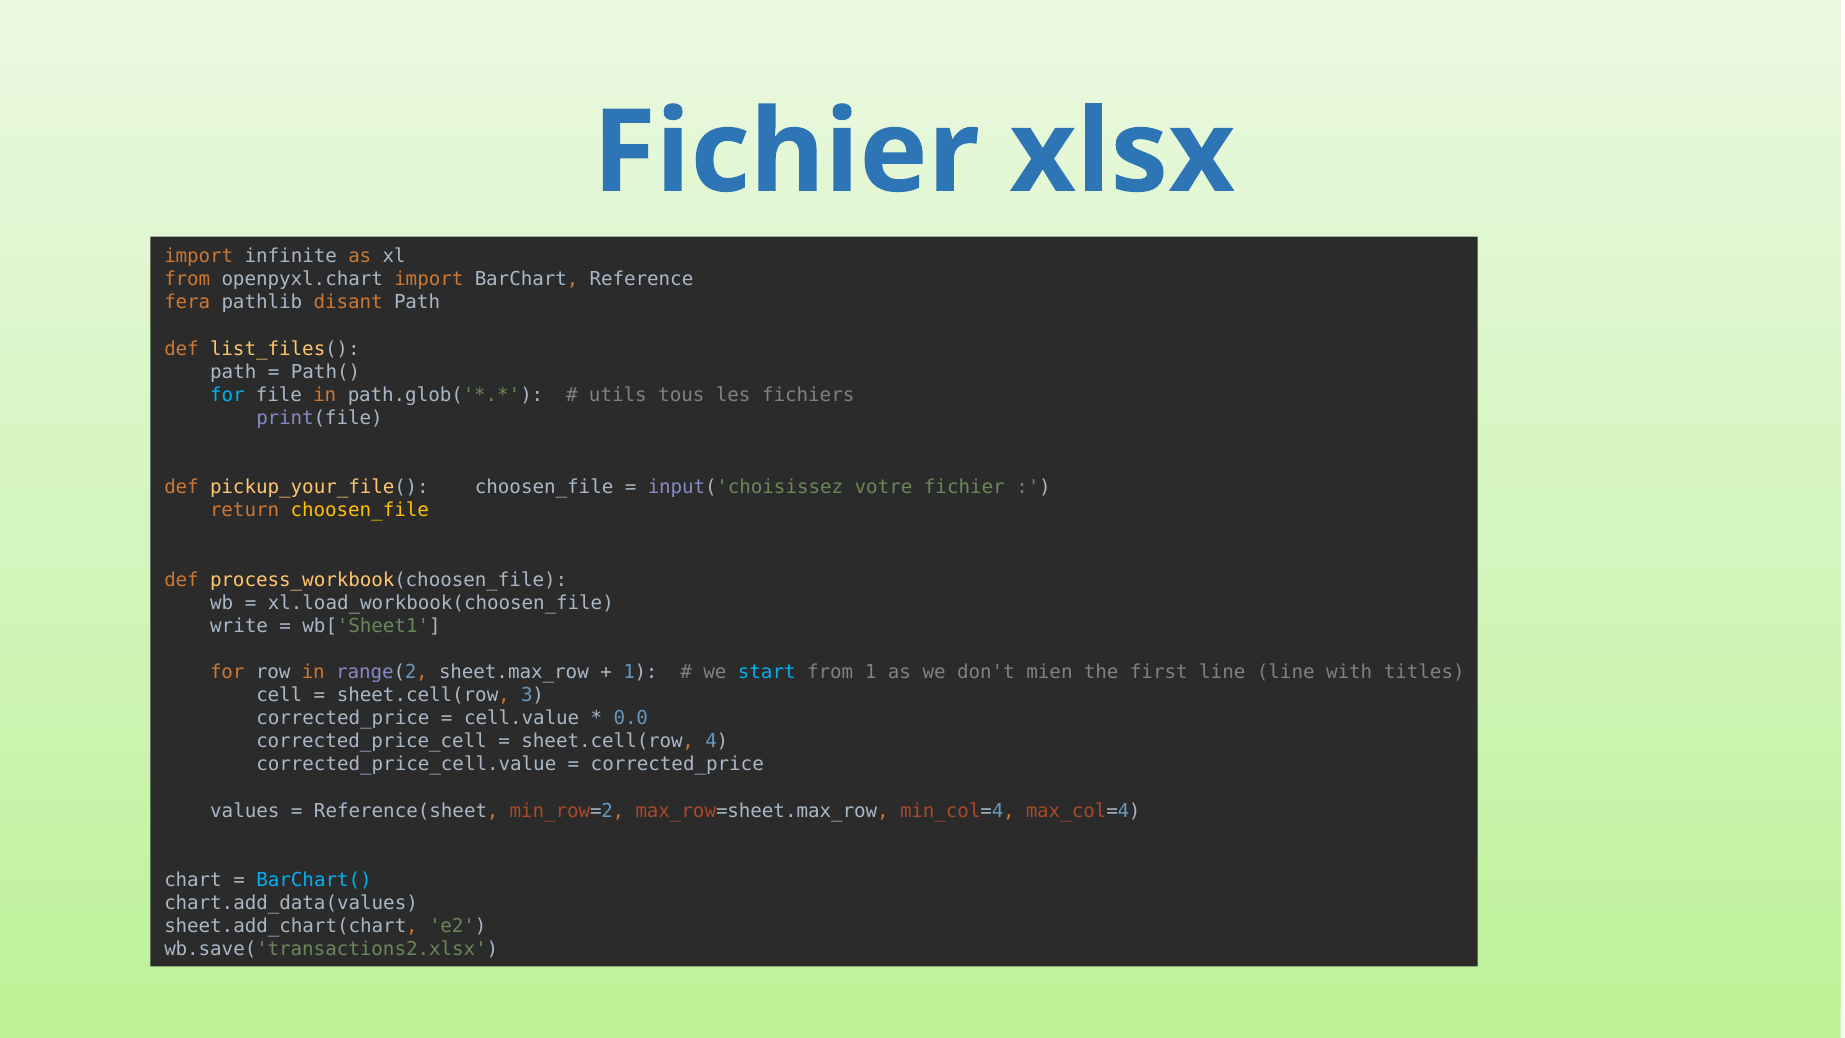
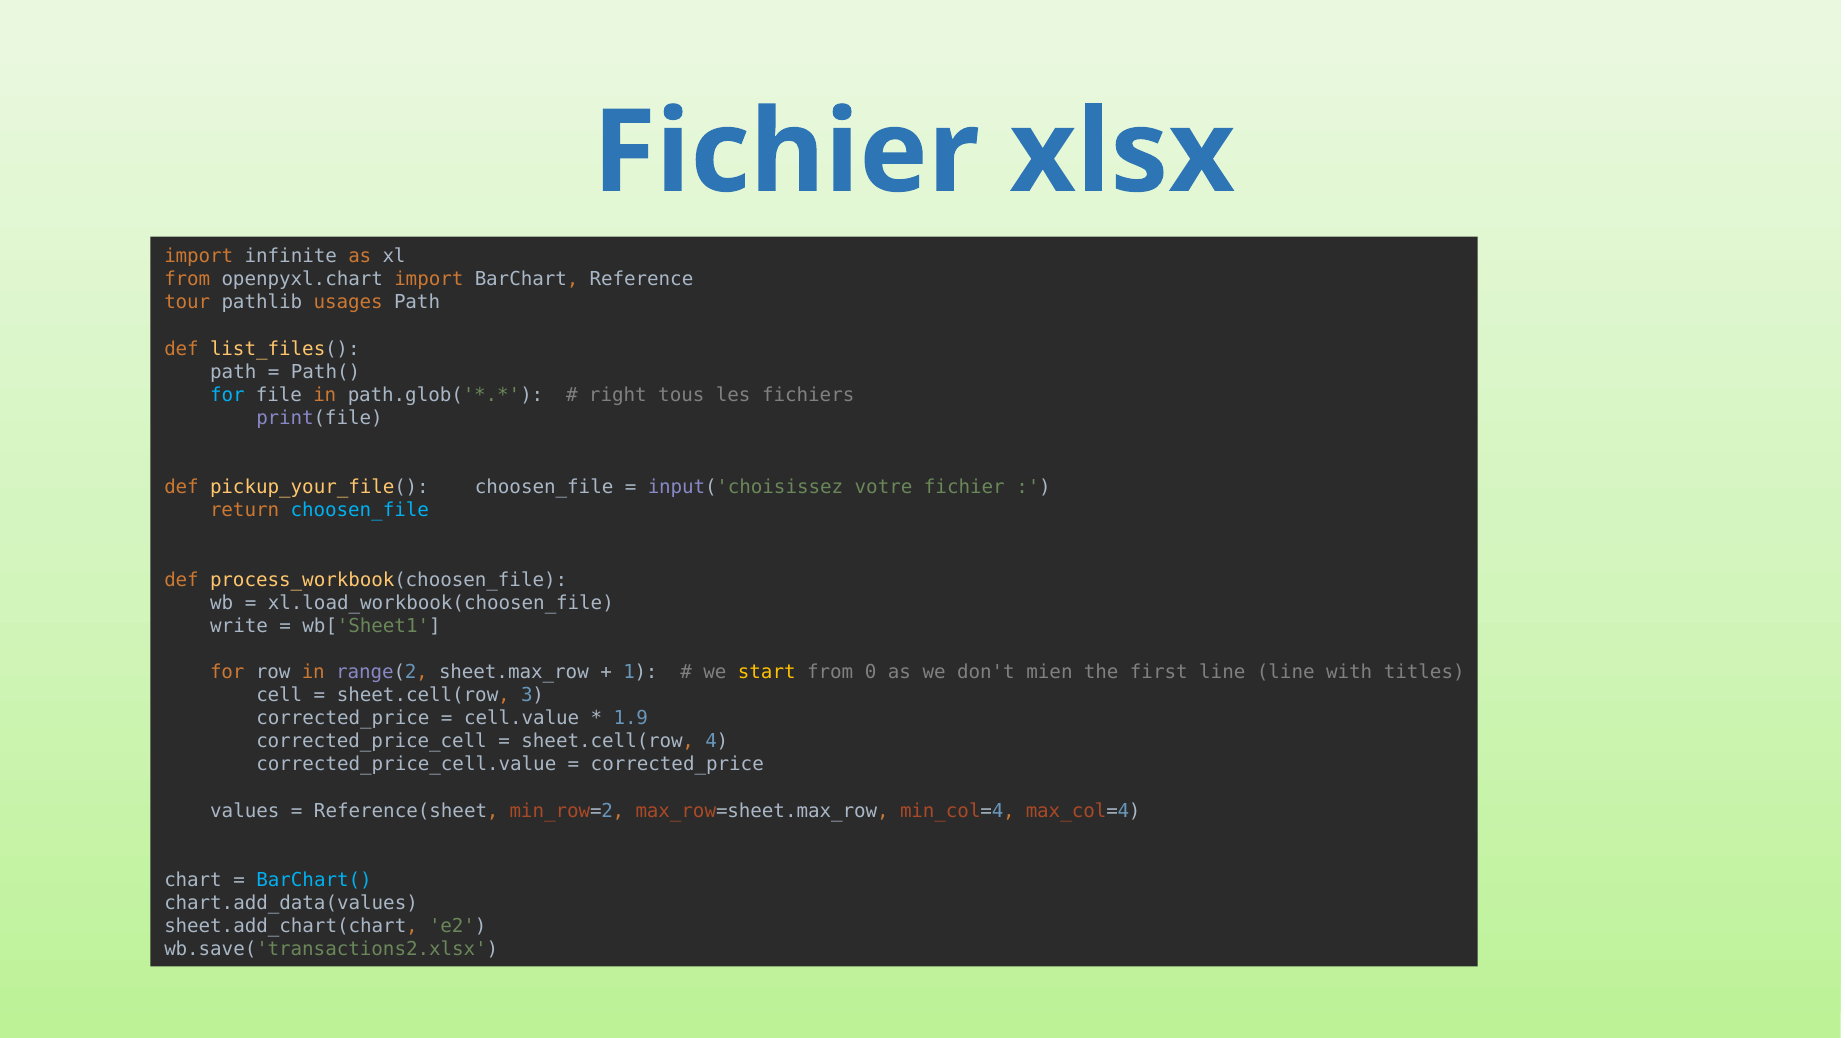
fera: fera -> tour (187, 302)
disant: disant -> usages (348, 302)
utils: utils -> right (618, 395)
choosen_file colour: yellow -> light blue (360, 510)
start colour: light blue -> yellow (767, 672)
from 1: 1 -> 0 (871, 672)
0.0: 0.0 -> 1.9 (631, 718)
